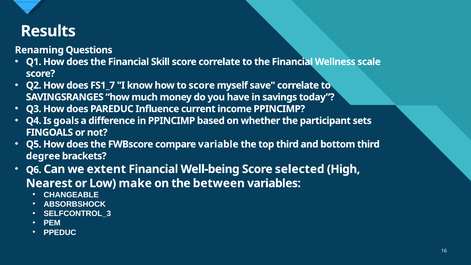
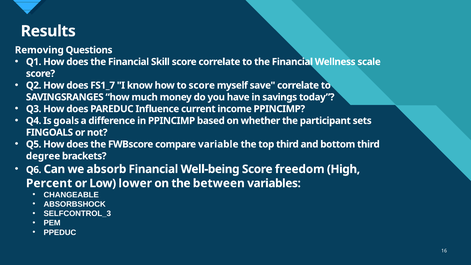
Renaming: Renaming -> Removing (39, 50)
extent: extent -> absorb (106, 169)
selected: selected -> freedom (300, 169)
Nearest: Nearest -> Percent (49, 183)
make: make -> lower (135, 183)
